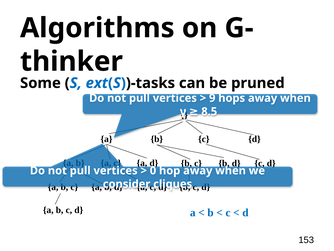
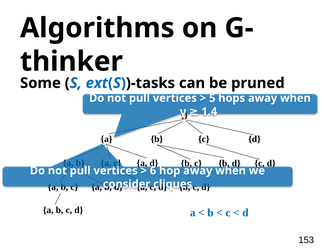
9: 9 -> 5 (212, 98)
8.5: 8.5 -> 1.4 (209, 111)
0: 0 -> 6 (153, 170)
